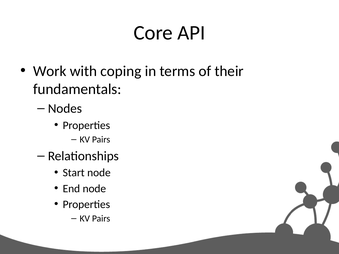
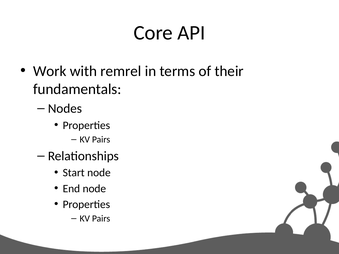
coping: coping -> remrel (121, 71)
